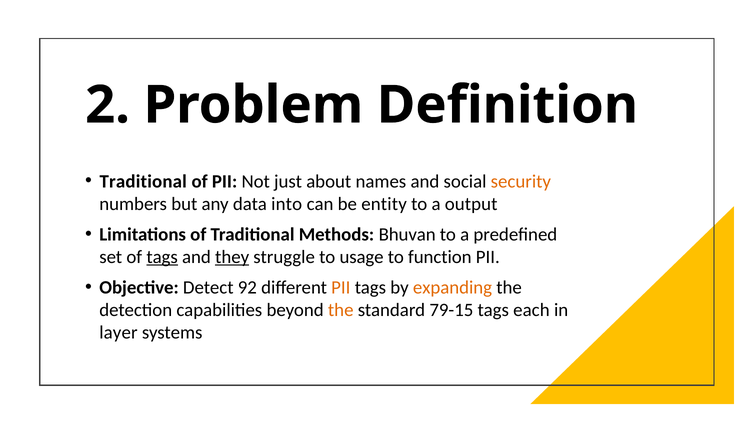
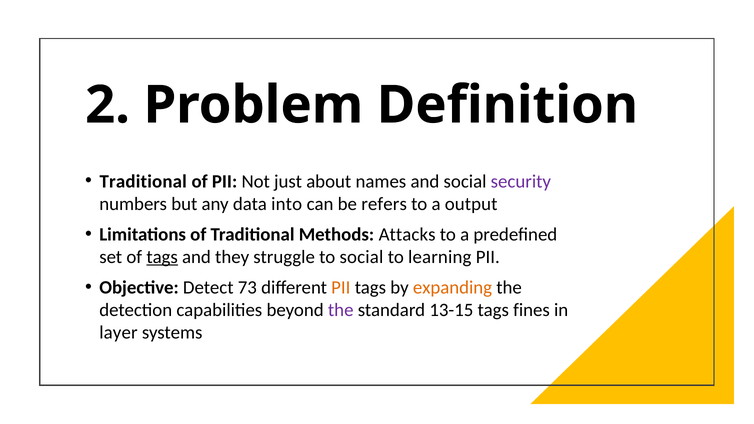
security colour: orange -> purple (521, 181)
entity: entity -> refers (384, 204)
Bhuvan: Bhuvan -> Attacks (407, 234)
they underline: present -> none (232, 257)
to usage: usage -> social (361, 257)
function: function -> learning (440, 257)
92: 92 -> 73 (247, 288)
the colour: orange -> purple (341, 310)
79-15: 79-15 -> 13-15 (451, 310)
each: each -> fines (531, 310)
